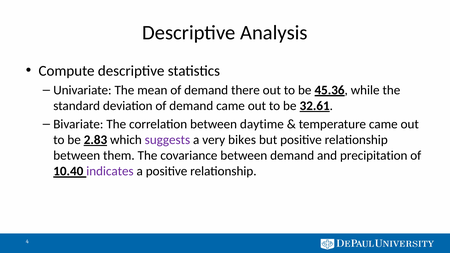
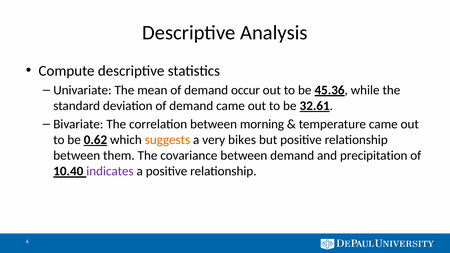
there: there -> occur (246, 90)
daytime: daytime -> morning (262, 124)
2.83: 2.83 -> 0.62 (95, 140)
suggests colour: purple -> orange (167, 140)
